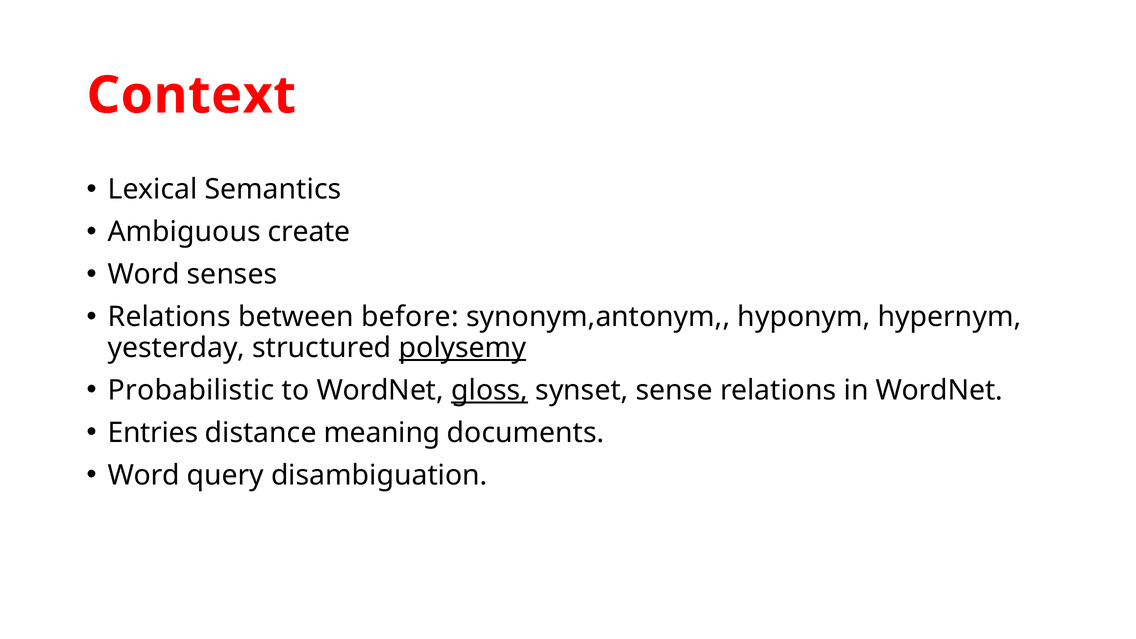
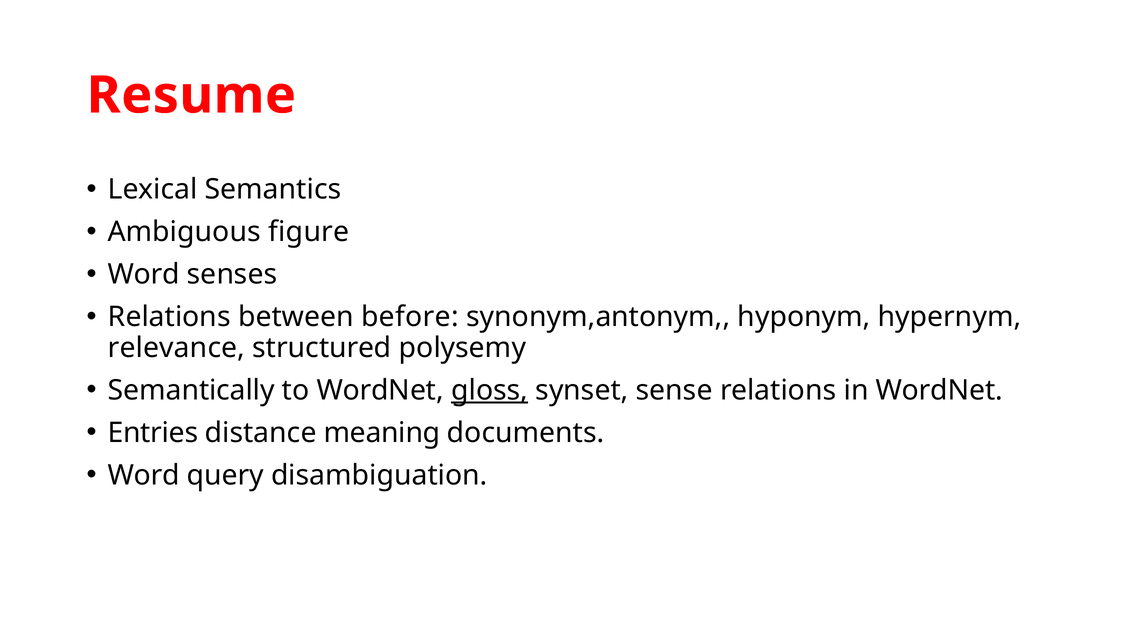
Context: Context -> Resume (191, 95)
create: create -> figure (309, 232)
yesterday: yesterday -> relevance (176, 348)
polysemy underline: present -> none (462, 348)
Probabilistic: Probabilistic -> Semantically (191, 390)
